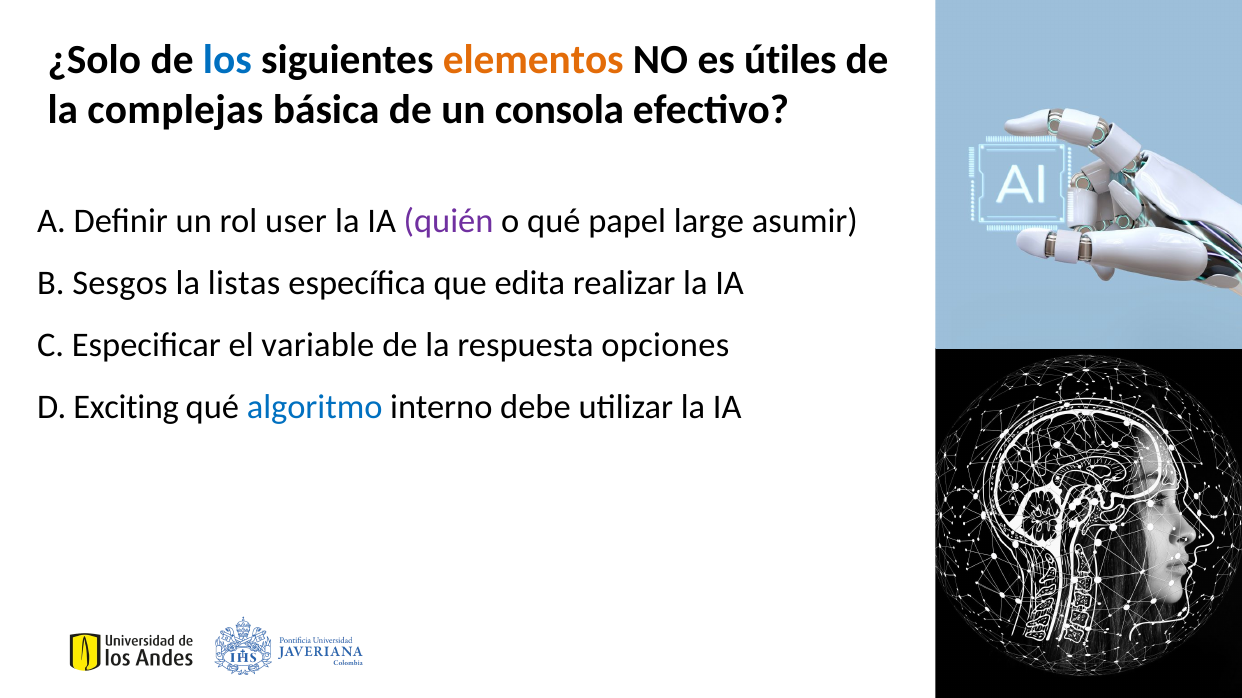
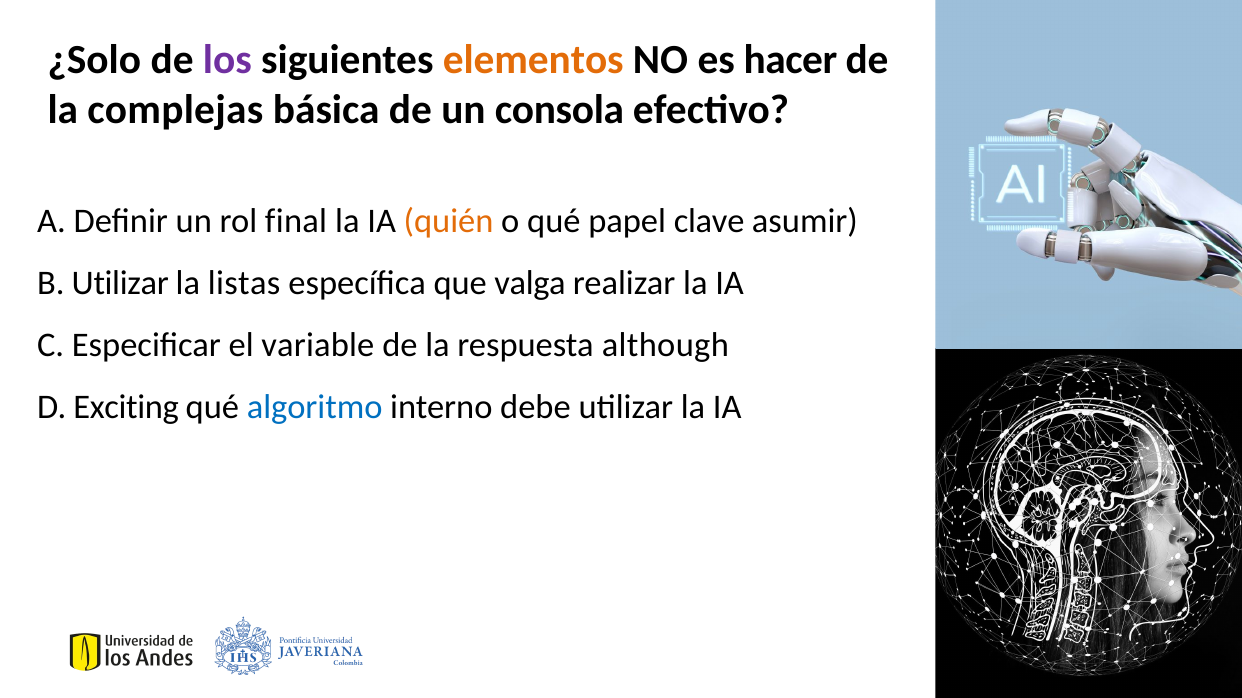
los colour: blue -> purple (227, 60)
útiles: útiles -> hacer (790, 60)
user: user -> final (296, 221)
quién colour: purple -> orange (449, 221)
large: large -> clave (709, 221)
B Sesgos: Sesgos -> Utilizar (120, 284)
edita: edita -> valga (530, 284)
opciones: opciones -> although (665, 346)
